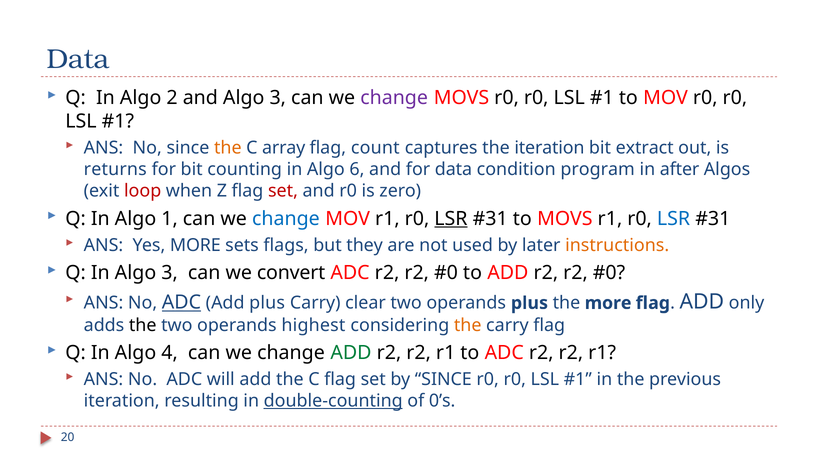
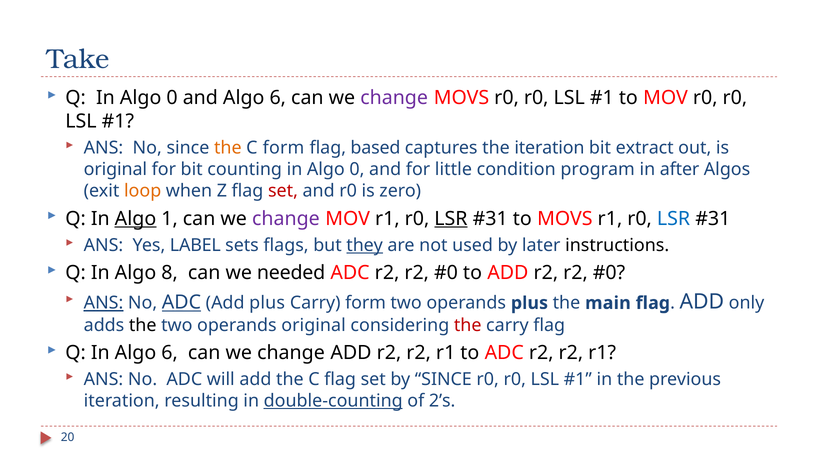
Data: Data -> Take (78, 59)
Q In Algo 2: 2 -> 0 (172, 98)
and Algo 3: 3 -> 6 (278, 98)
C array: array -> form (284, 148)
count: count -> based (375, 148)
returns: returns -> original (115, 170)
counting in Algo 6: 6 -> 0 (357, 170)
for data: data -> little (453, 170)
loop colour: red -> orange (143, 191)
Algo underline: none -> present (135, 219)
change colour: blue -> purple (286, 219)
Yes MORE: MORE -> LABEL (195, 245)
they underline: none -> present (365, 245)
instructions colour: orange -> black (617, 245)
In Algo 3: 3 -> 8 (170, 273)
convert: convert -> needed (291, 273)
ANS underline: none -> present (104, 303)
Carry clear: clear -> form (366, 303)
the more: more -> main (608, 303)
operands highest: highest -> original (314, 325)
the colour: orange -> red (468, 325)
In Algo 4: 4 -> 6 (170, 353)
ADD colour: green -> black (351, 353)
0’s: 0’s -> 2’s (442, 401)
